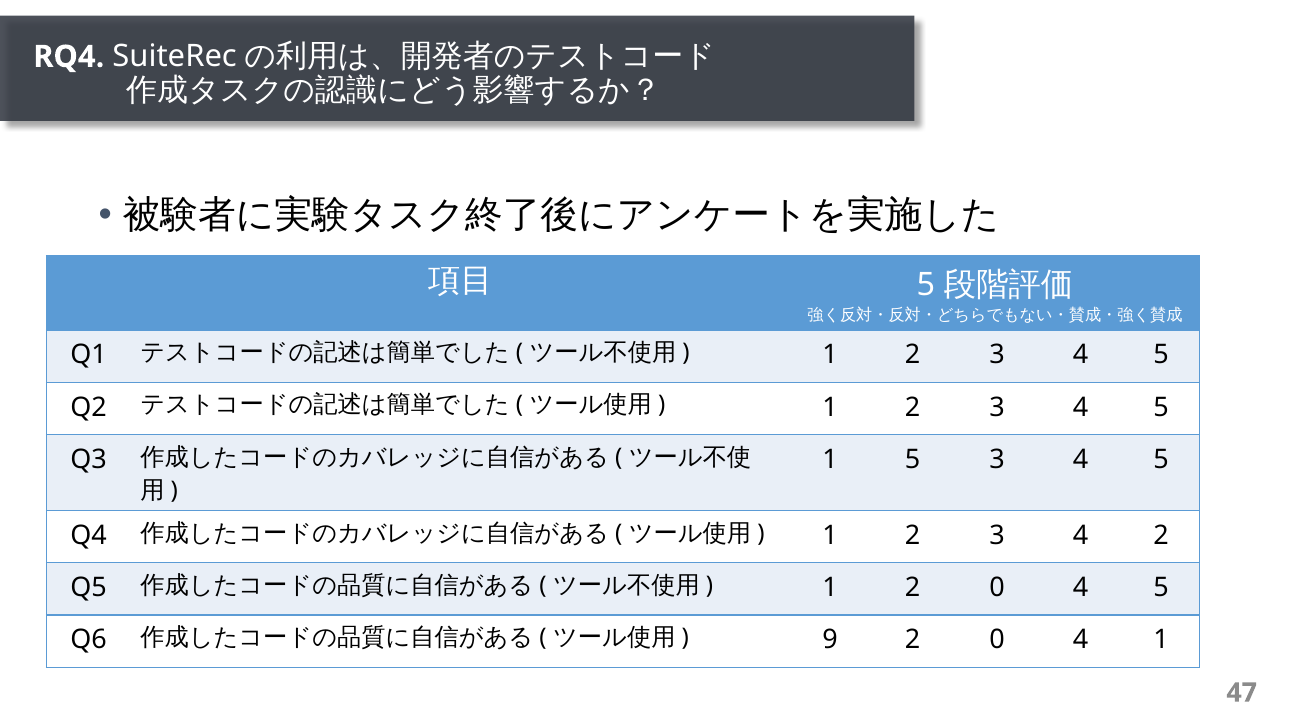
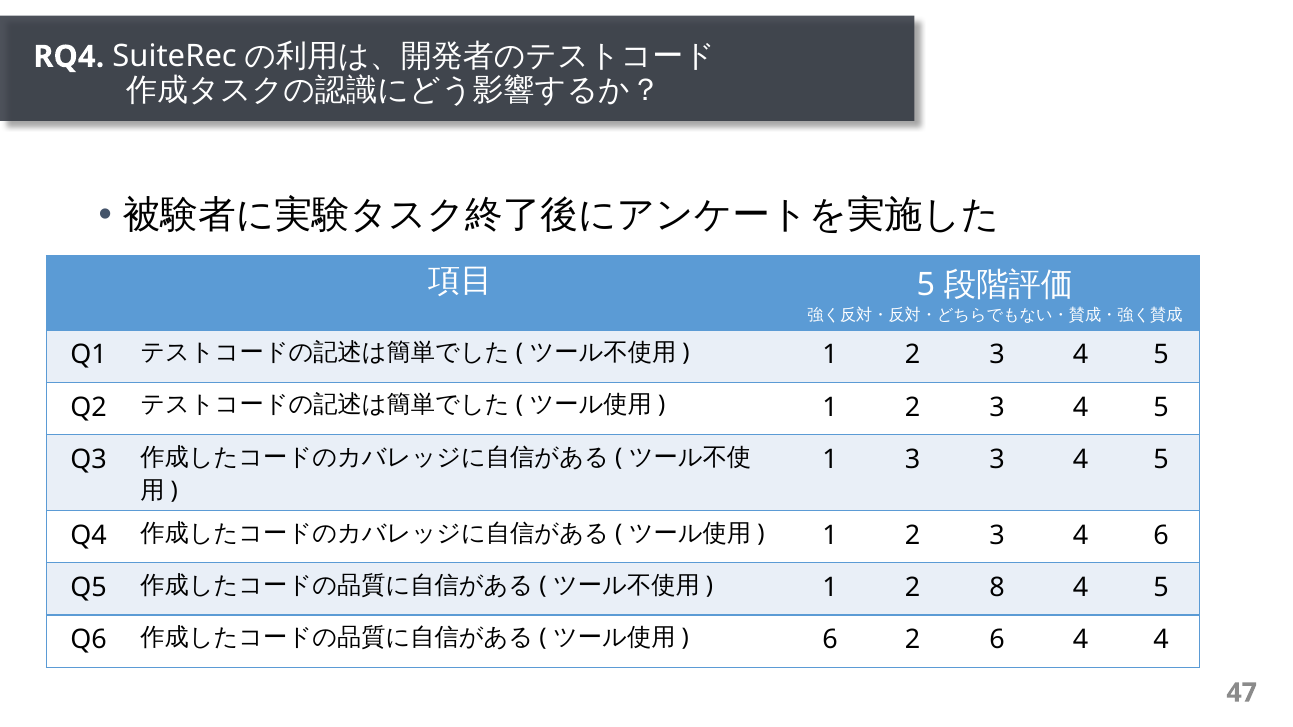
1 5: 5 -> 3 (913, 460)
4 2: 2 -> 6 (1161, 536)
1 2 0: 0 -> 8 (997, 588)
9: 9 -> 6 (830, 640)
0: 0 -> 6 (997, 640)
4 1: 1 -> 4 (1161, 640)
